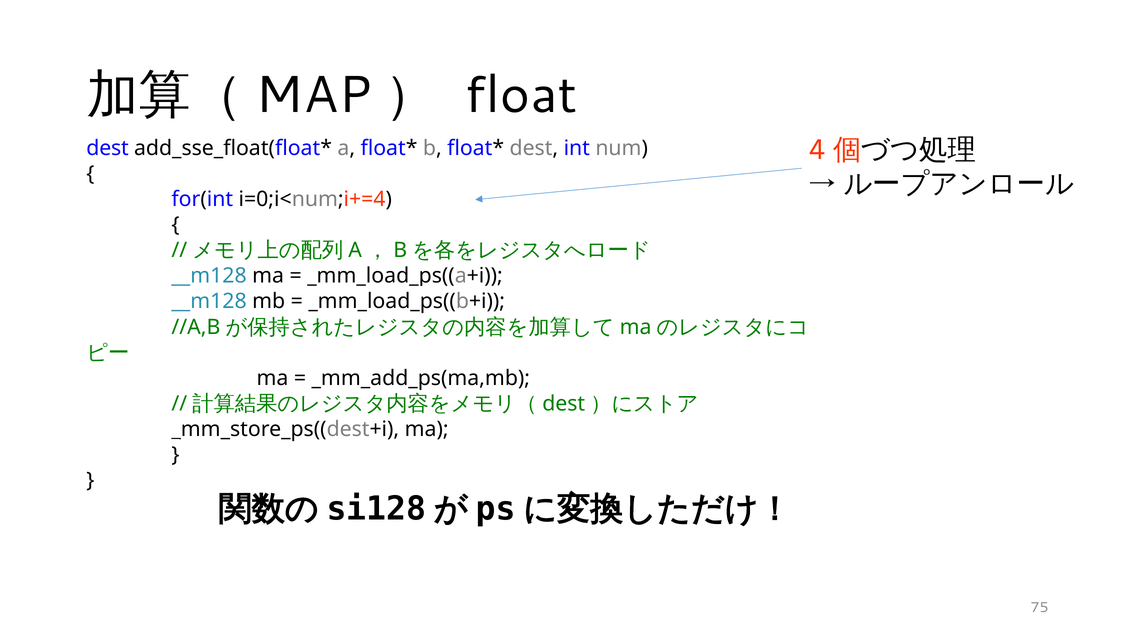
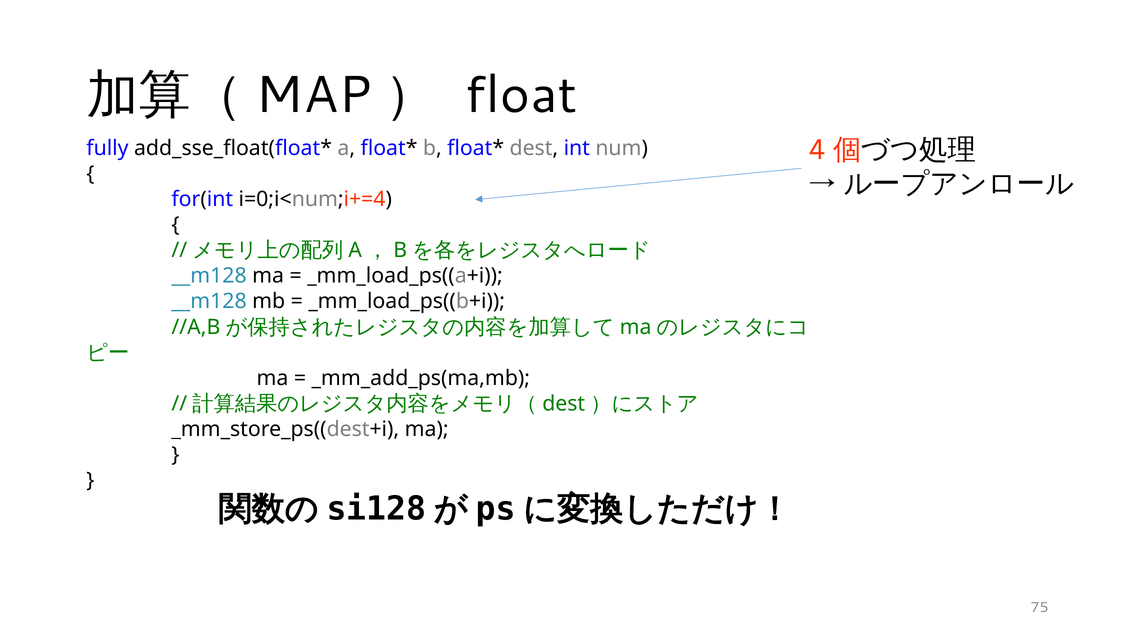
dest: dest -> fully (107, 148)
